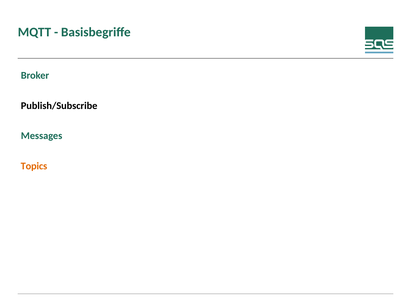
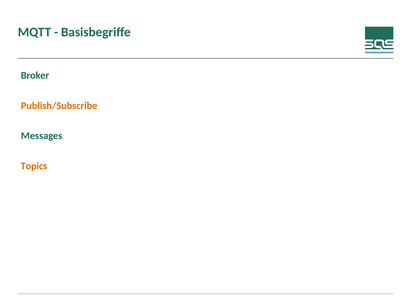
Publish/Subscribe colour: black -> orange (59, 106)
